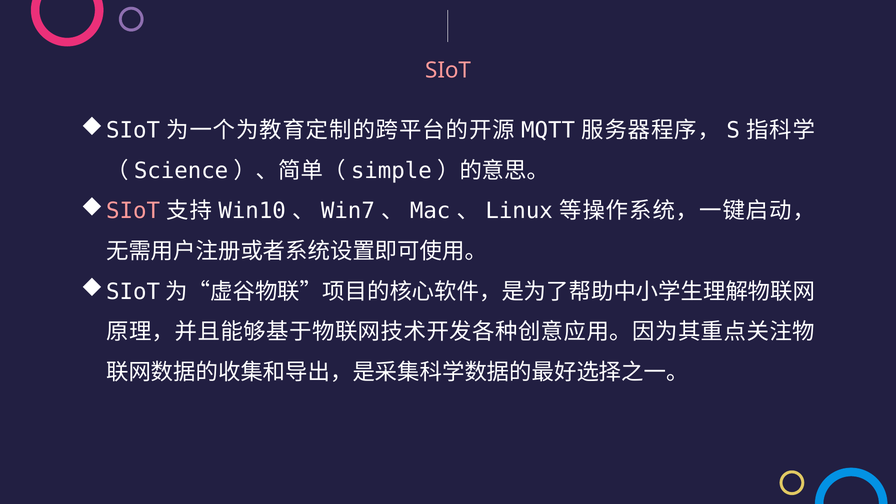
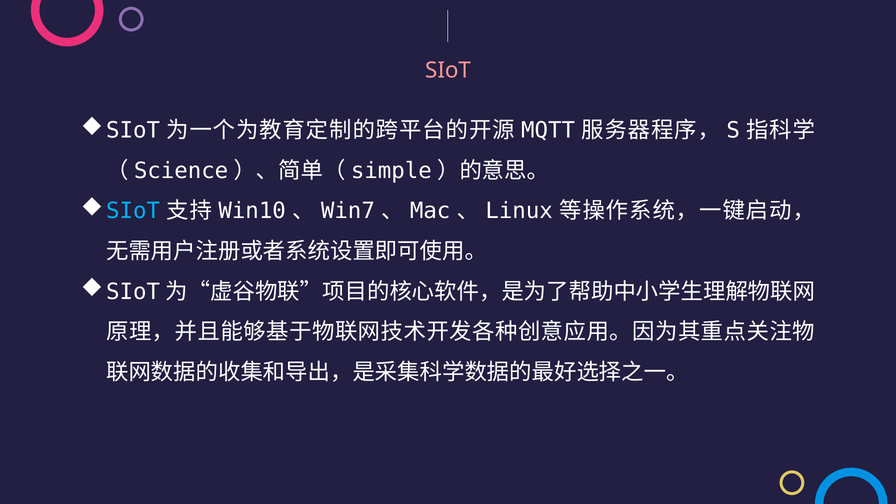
SIoT colour: pink -> light blue (133, 211)
